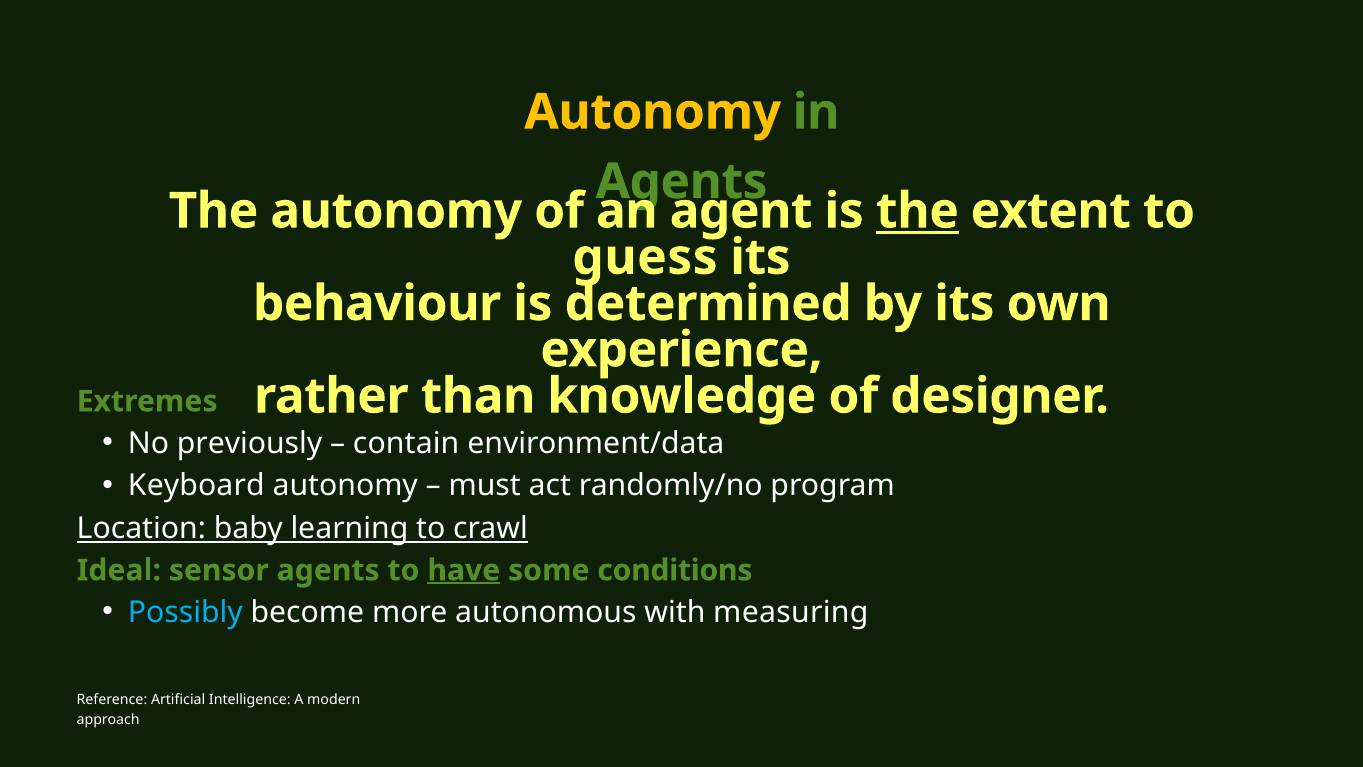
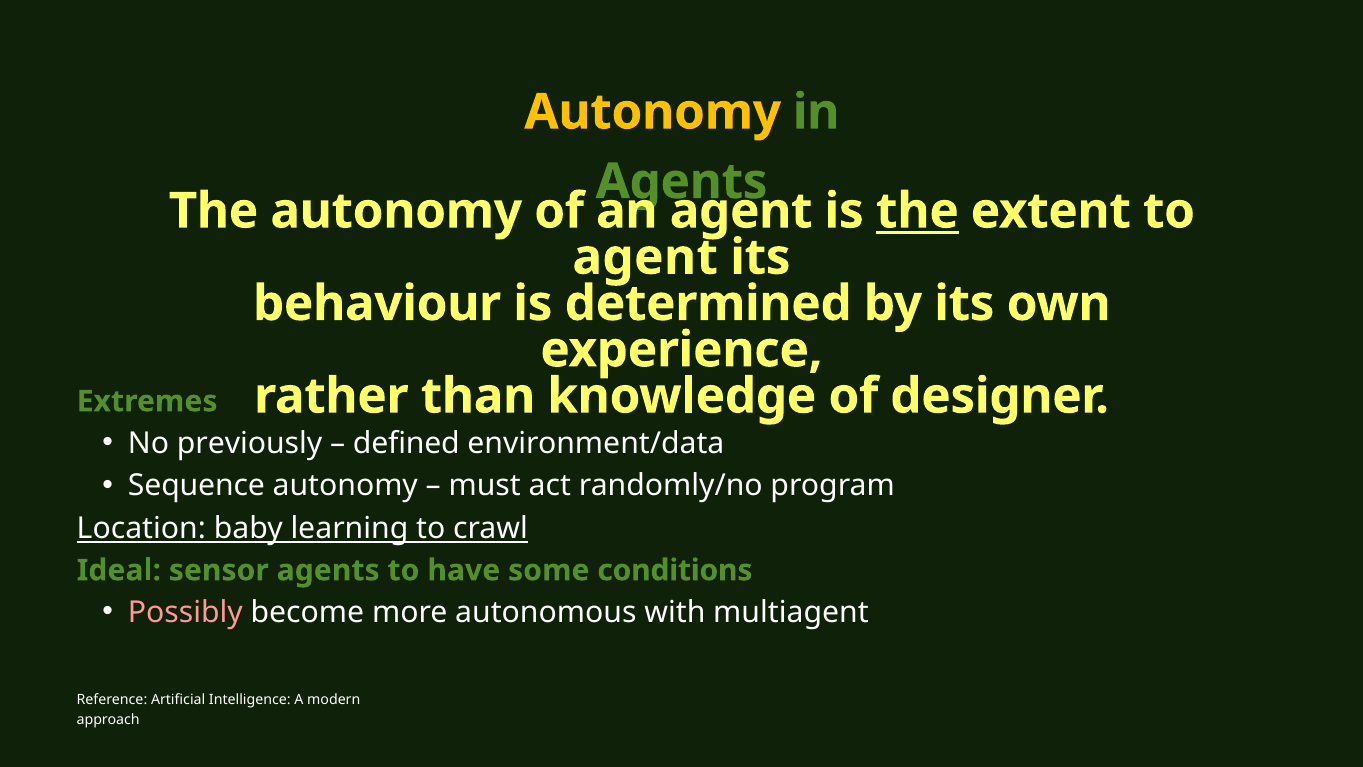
guess: guess -> agent (645, 257)
contain: contain -> defined (406, 443)
Keyboard: Keyboard -> Sequence (196, 486)
have underline: present -> none (464, 570)
Possibly colour: light blue -> pink (185, 612)
measuring: measuring -> multiagent (791, 612)
